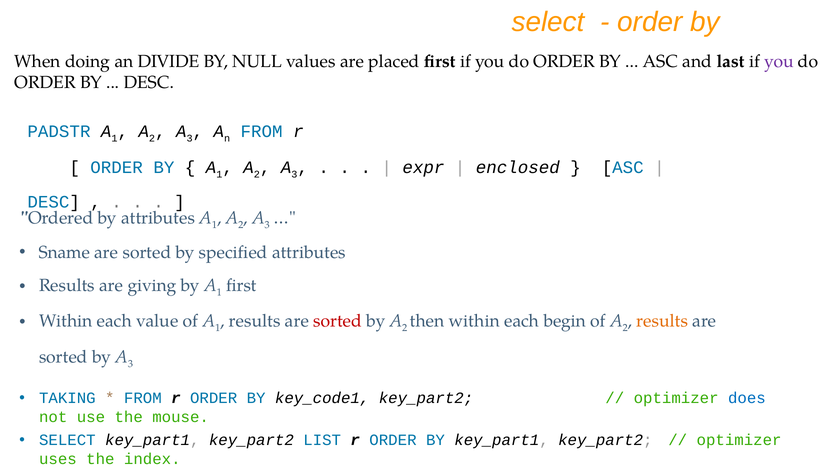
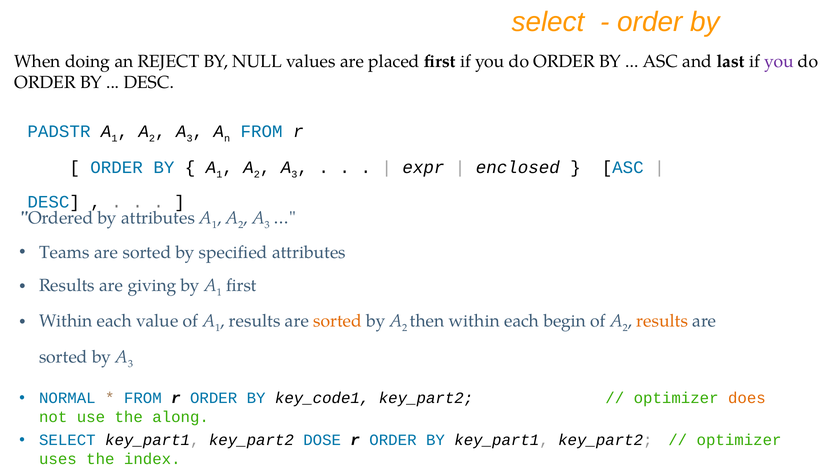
DIVIDE: DIVIDE -> REJECT (169, 62)
Sname: Sname -> Teams (64, 252)
sorted colour: red -> orange (338, 321)
TAKING: TAKING -> NORMAL (67, 398)
does colour: blue -> orange (747, 398)
mouse: mouse -> along (181, 417)
LIST: LIST -> DOSE (322, 440)
